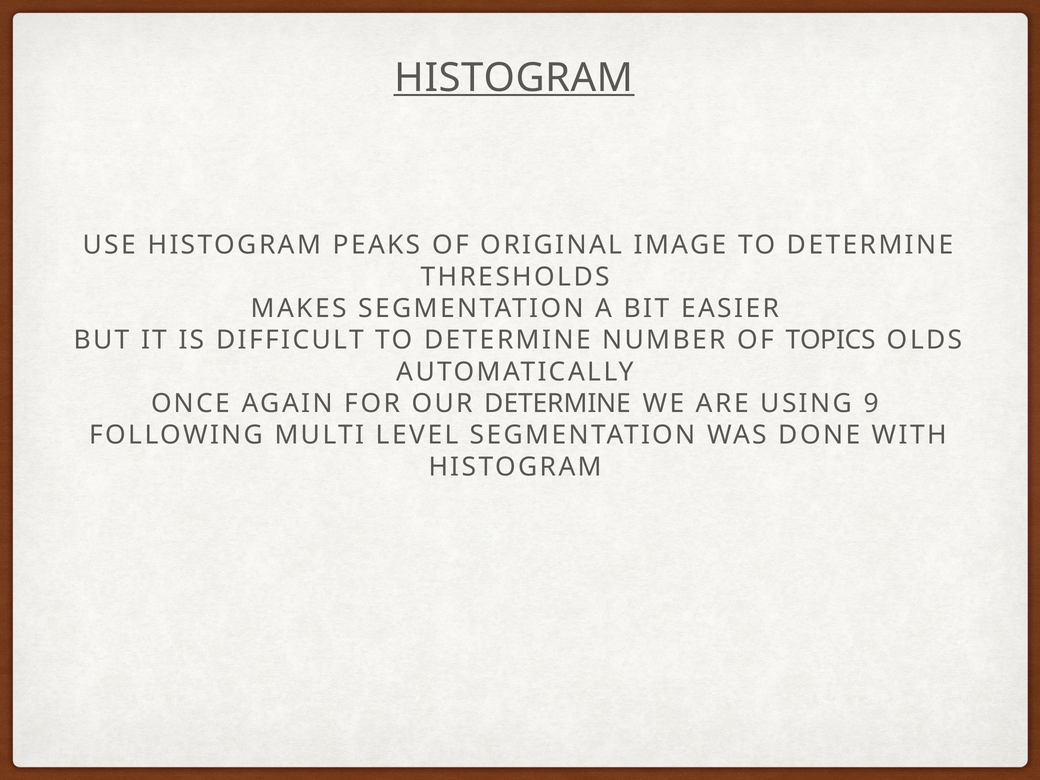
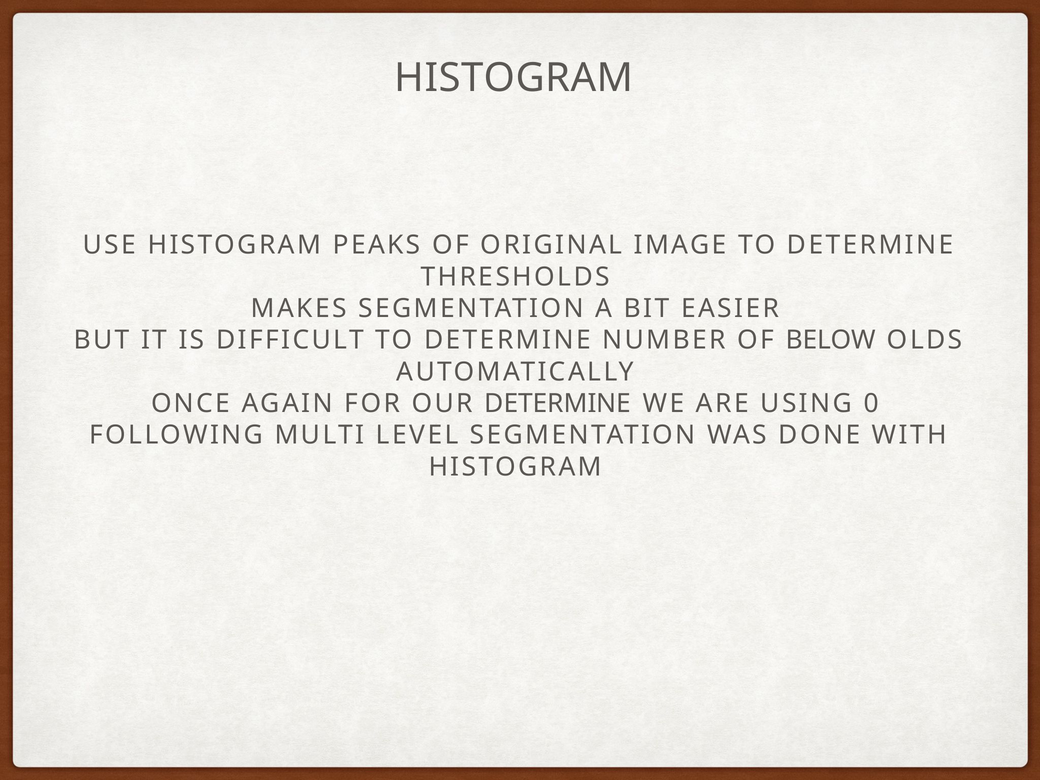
HISTOGRAM underline: present -> none (514, 78)
TOPICS: TOPICS -> BELOW (831, 340)
9: 9 -> 0 (871, 404)
